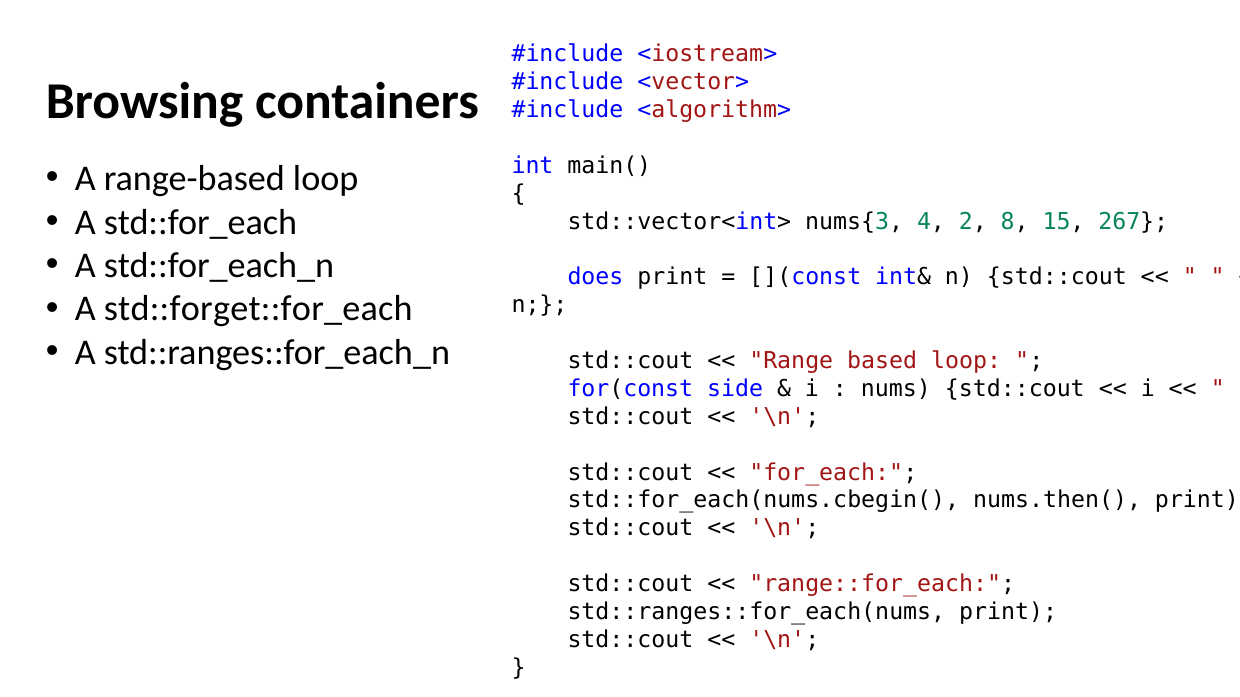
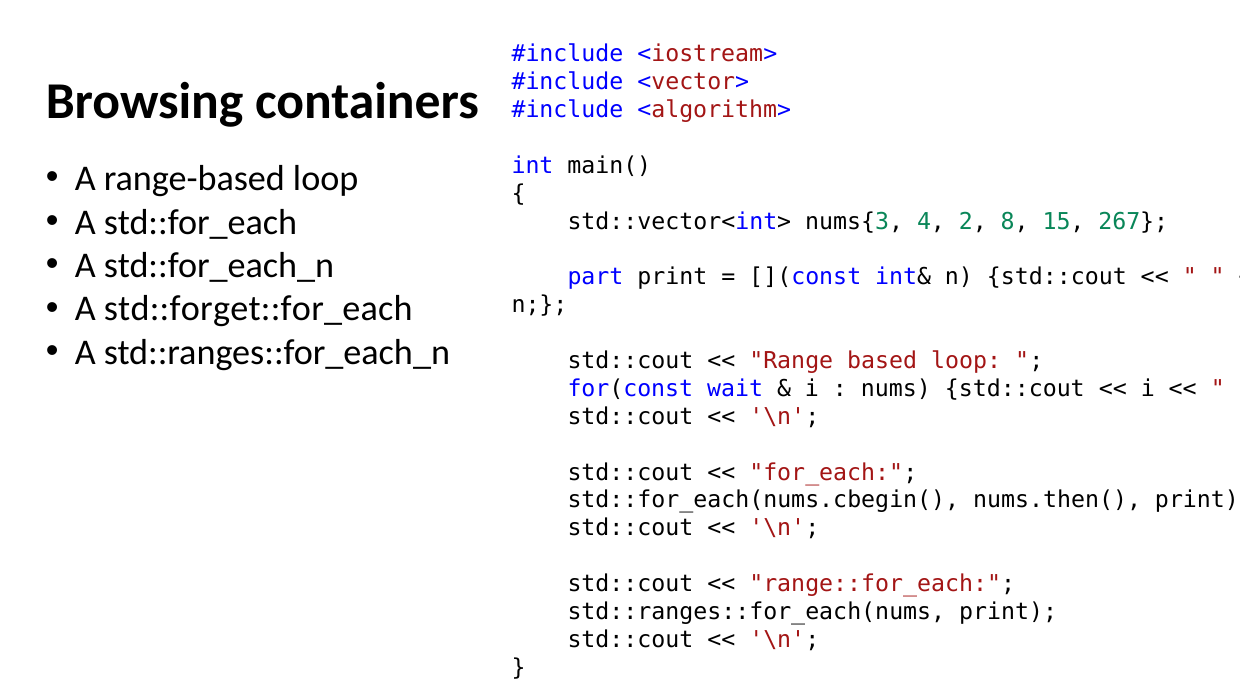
does: does -> part (595, 277)
side: side -> wait (735, 389)
